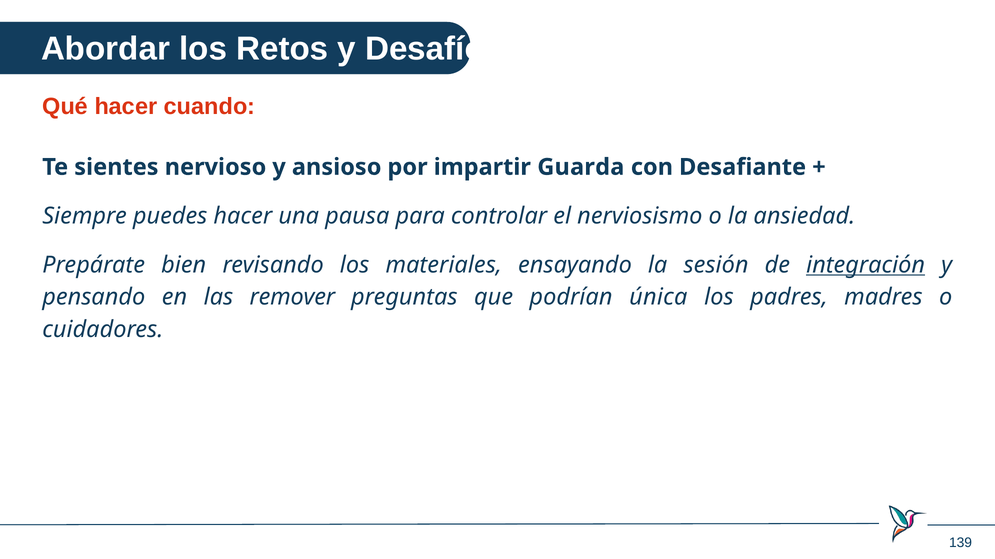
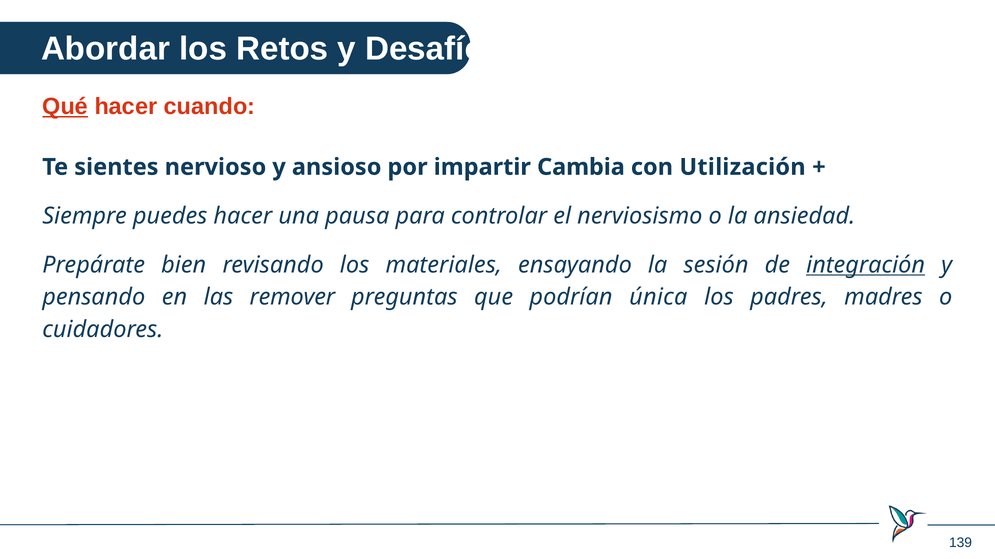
Qué underline: none -> present (65, 107)
Guarda: Guarda -> Cambia (581, 167)
Desafiante: Desafiante -> Utilización (742, 167)
